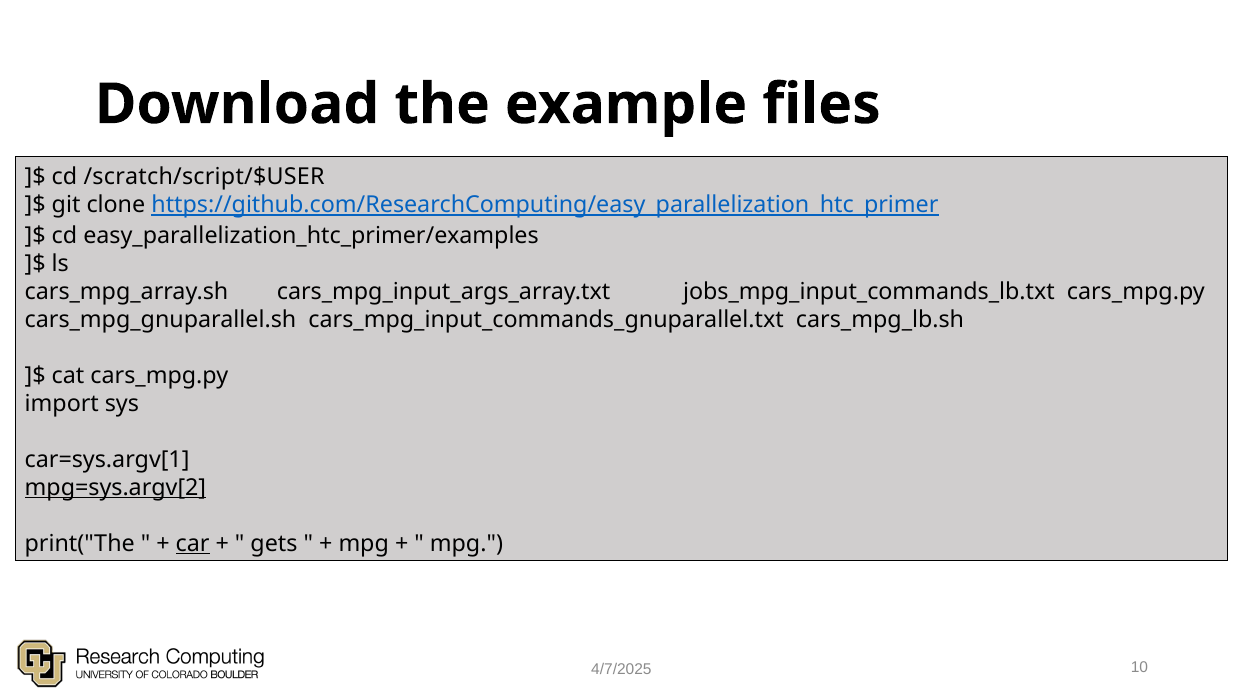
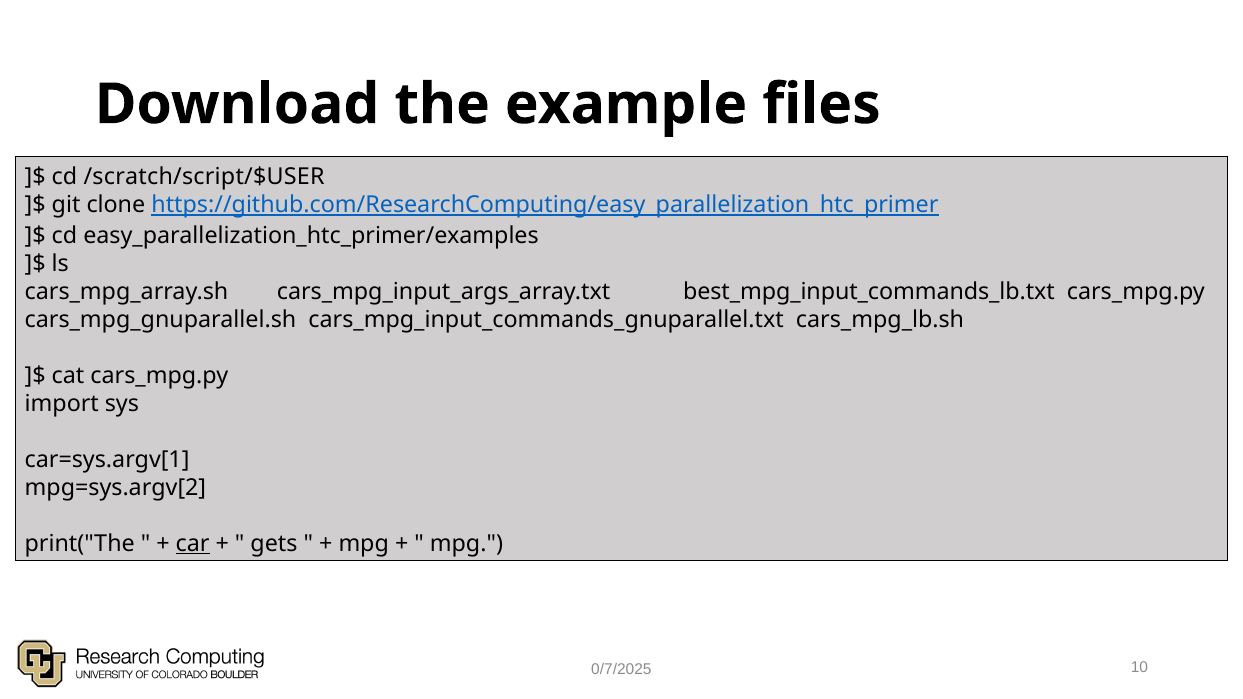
jobs_mpg_input_commands_lb.txt: jobs_mpg_input_commands_lb.txt -> best_mpg_input_commands_lb.txt (869, 292)
mpg=sys.argv[2 underline: present -> none (115, 488)
4/7/2025: 4/7/2025 -> 0/7/2025 (621, 669)
